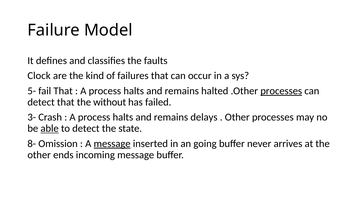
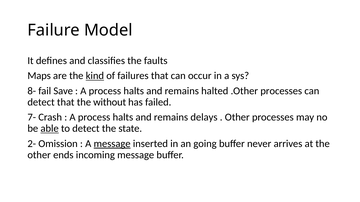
Clock: Clock -> Maps (39, 76)
kind underline: none -> present (95, 76)
5-: 5- -> 8- (32, 91)
fail That: That -> Save (63, 91)
processes underline: present -> none (281, 91)
3-: 3- -> 7- (32, 117)
8-: 8- -> 2- (32, 144)
